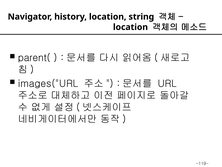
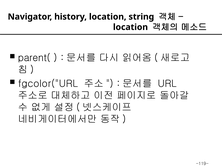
images("URL: images("URL -> fgcolor("URL (48, 83)
